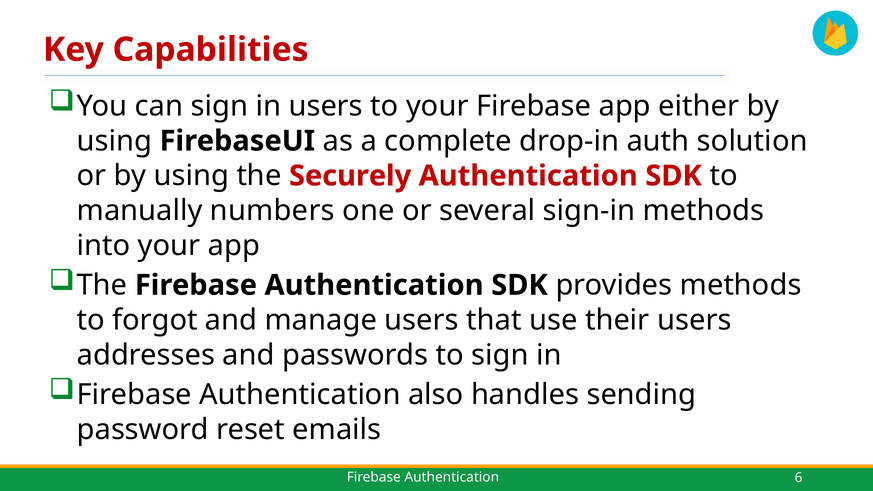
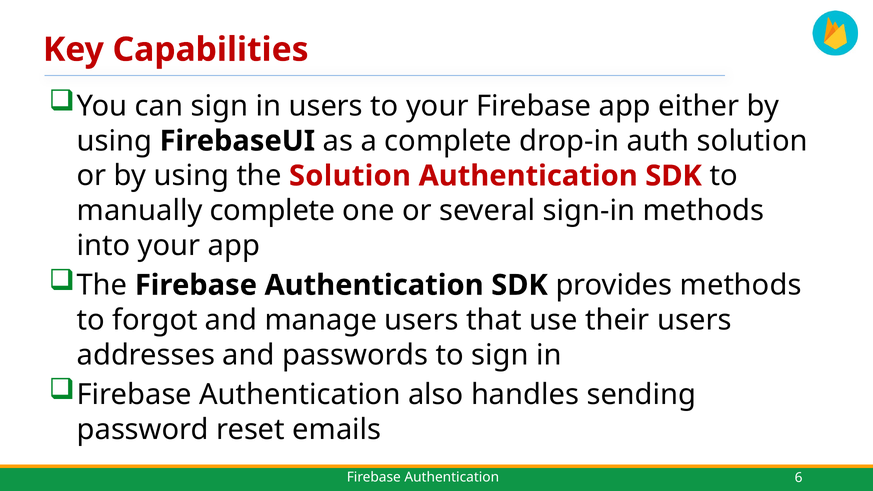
the Securely: Securely -> Solution (350, 176)
manually numbers: numbers -> complete (273, 211)
